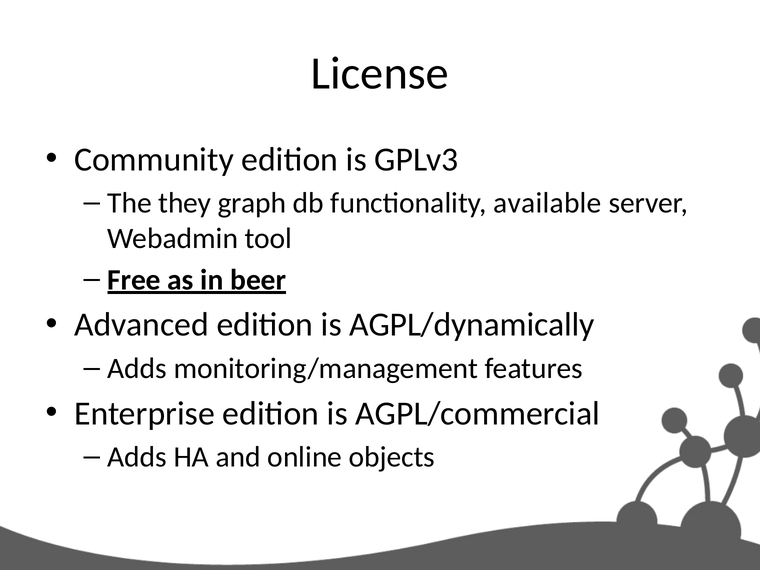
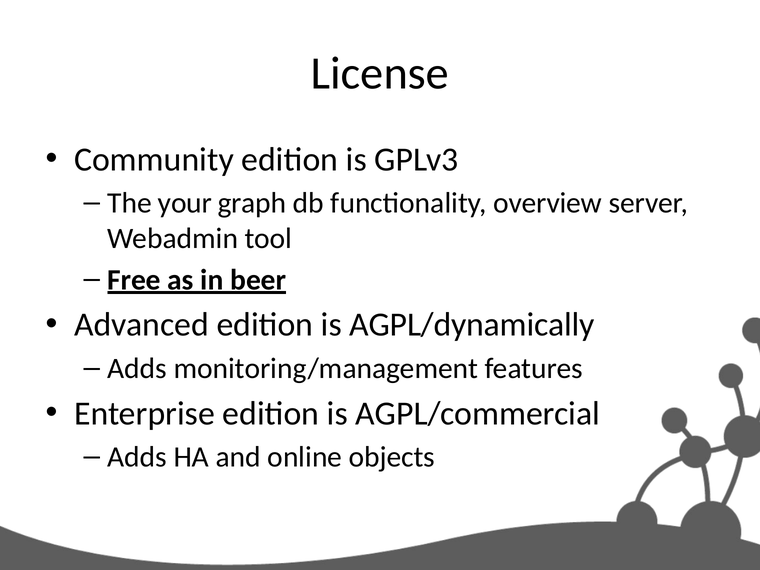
they: they -> your (185, 203)
available: available -> overview (548, 203)
